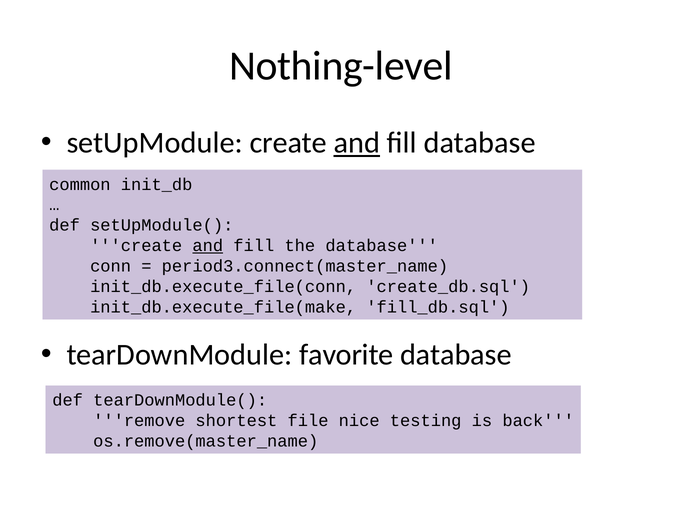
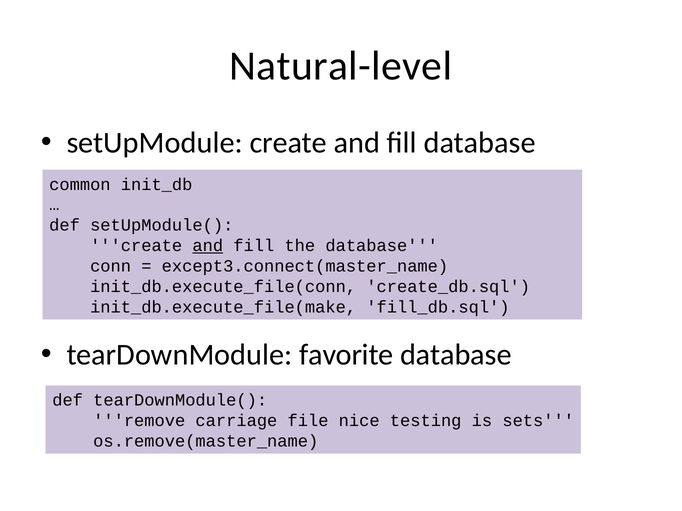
Nothing-level: Nothing-level -> Natural-level (341, 66)
and underline: present -> none (357, 143)
period3.connect(master_name: period3.connect(master_name -> except3.connect(master_name (305, 266)
shortest: shortest -> carriage (236, 421)
back: back -> sets (538, 421)
